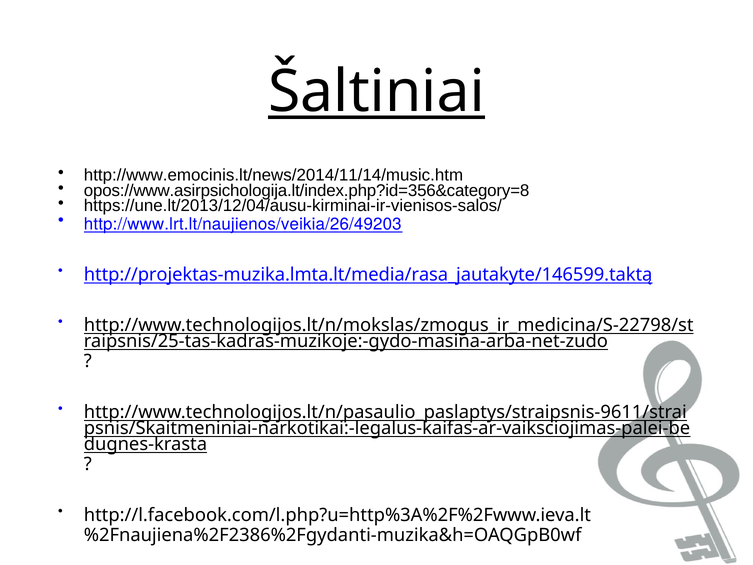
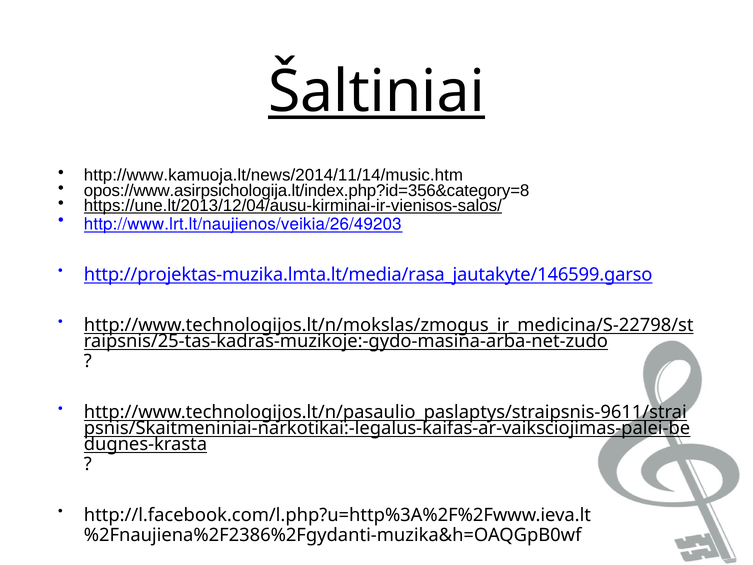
http://www.emocinis.lt/news/2014/11/14/music.htm: http://www.emocinis.lt/news/2014/11/14/music.htm -> http://www.kamuoja.lt/news/2014/11/14/music.htm (273, 175)
https://une.lt/2013/12/04/ausu-kirminai-ir-vienisos-salos/ underline: none -> present (293, 206)
http://projektas-muzika.lmta.lt/media/rasa_jautakyte/146599.taktą: http://projektas-muzika.lmta.lt/media/rasa_jautakyte/146599.taktą -> http://projektas-muzika.lmta.lt/media/rasa_jautakyte/146599.garso (368, 274)
